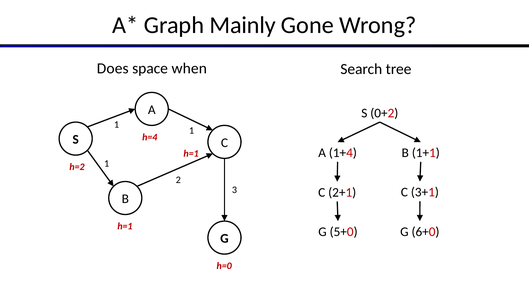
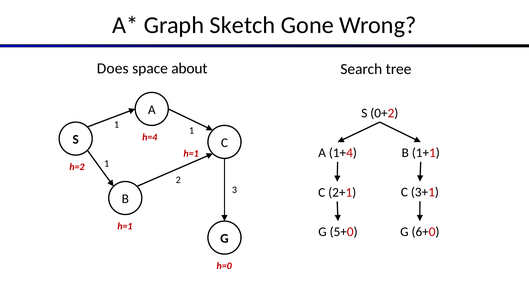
Mainly: Mainly -> Sketch (242, 25)
when: when -> about (189, 69)
